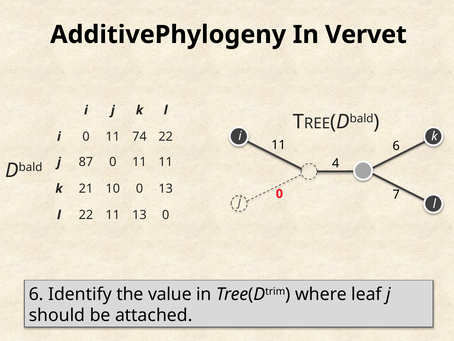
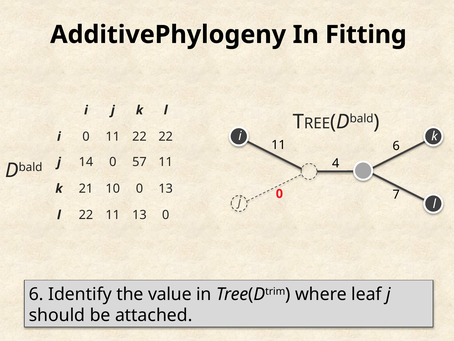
Vervet: Vervet -> Fitting (366, 35)
11 74: 74 -> 22 (139, 136)
87: 87 -> 14 (86, 162)
11: 11 -> 57 (139, 162)
